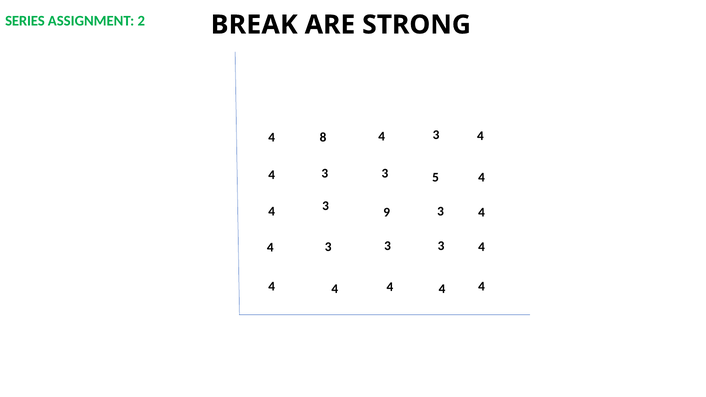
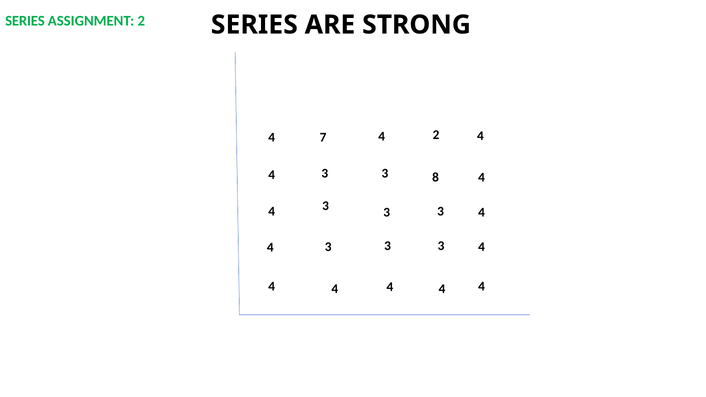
2 BREAK: BREAK -> SERIES (254, 25)
8: 8 -> 7 (323, 137)
3: 3 -> 2 (436, 135)
5: 5 -> 8 (436, 177)
9: 9 -> 3 (387, 212)
